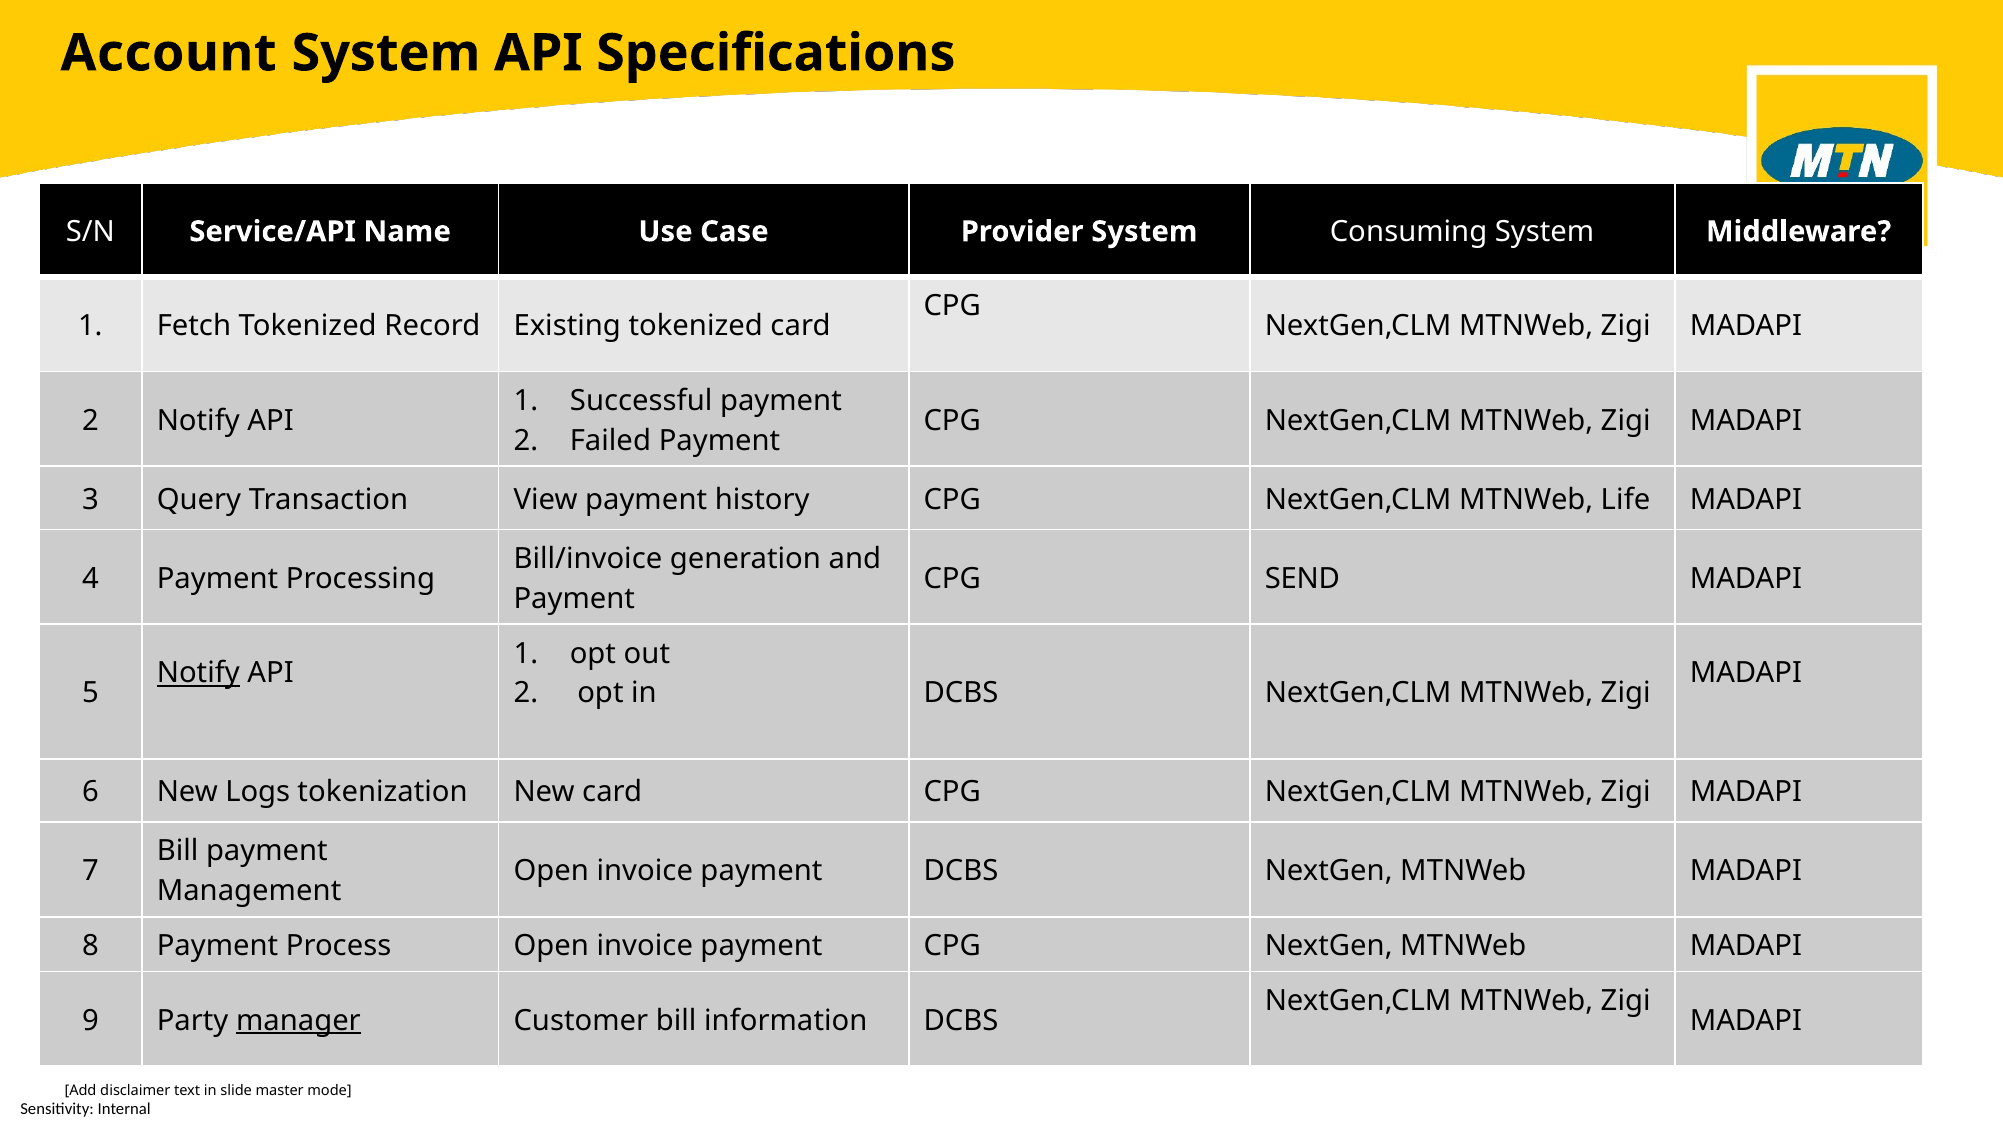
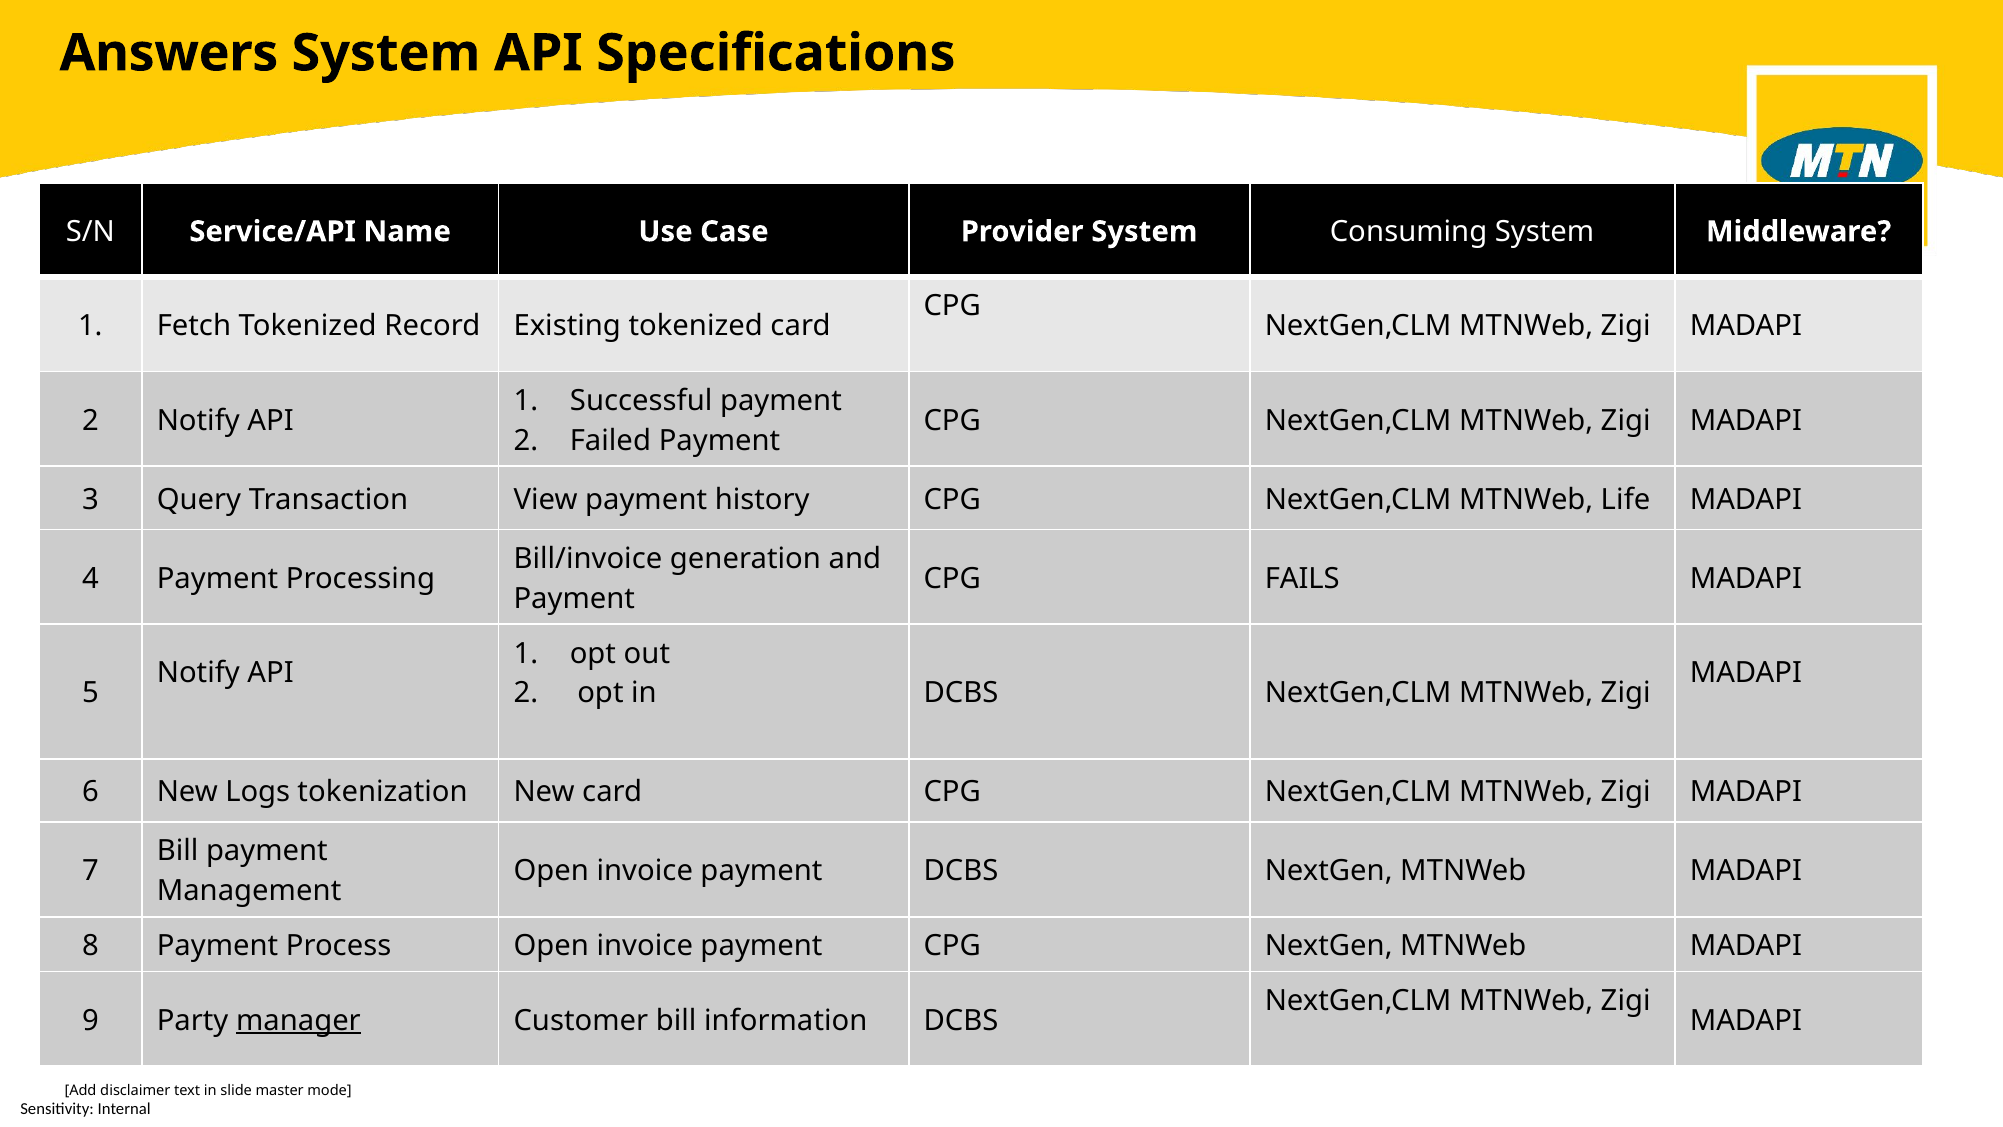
Account: Account -> Answers (169, 53)
SEND: SEND -> FAILS (1302, 578)
Notify underline: present -> none (198, 673)
